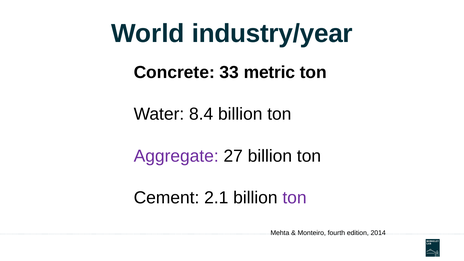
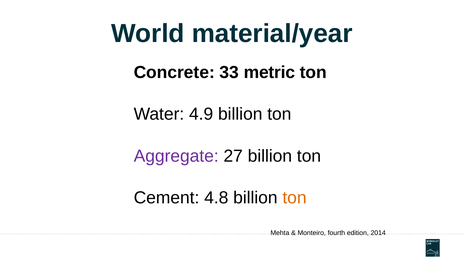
industry/year: industry/year -> material/year (272, 33)
8.4: 8.4 -> 4.9 (201, 114)
2.1: 2.1 -> 4.8 (216, 198)
ton colour: purple -> orange (295, 198)
